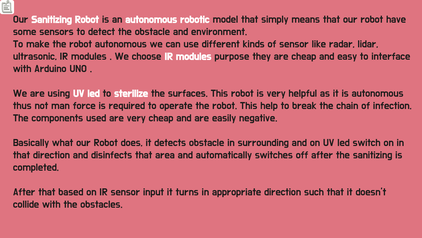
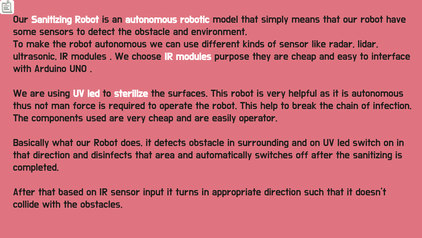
negative: negative -> operator (258, 118)
